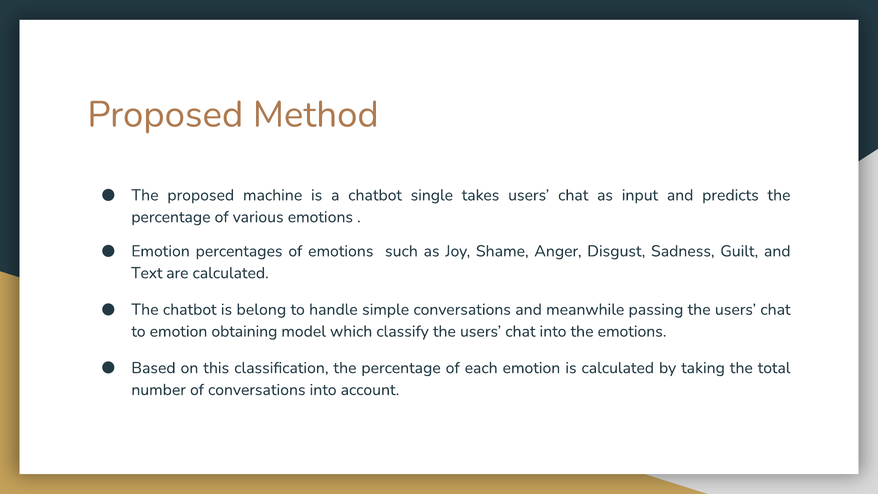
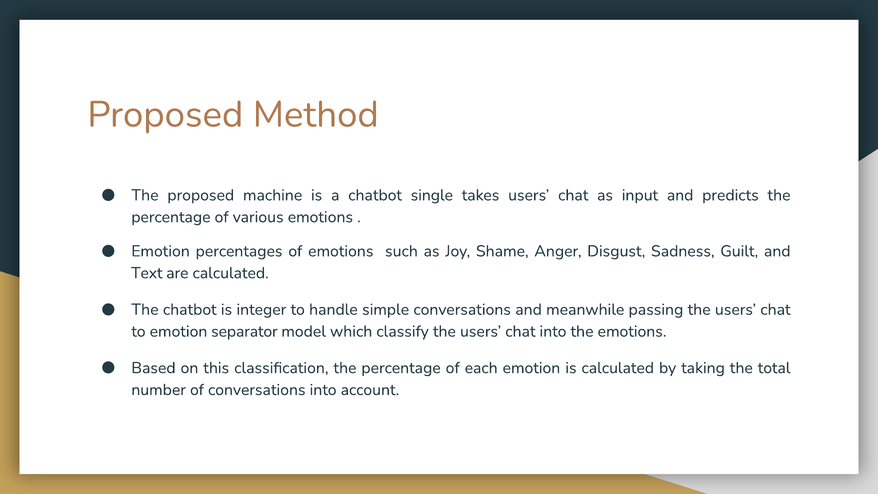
belong: belong -> integer (261, 309)
obtaining: obtaining -> separator (244, 331)
